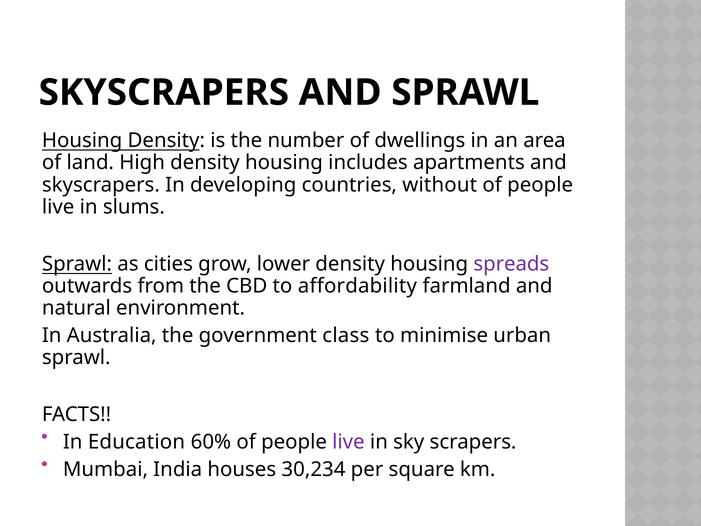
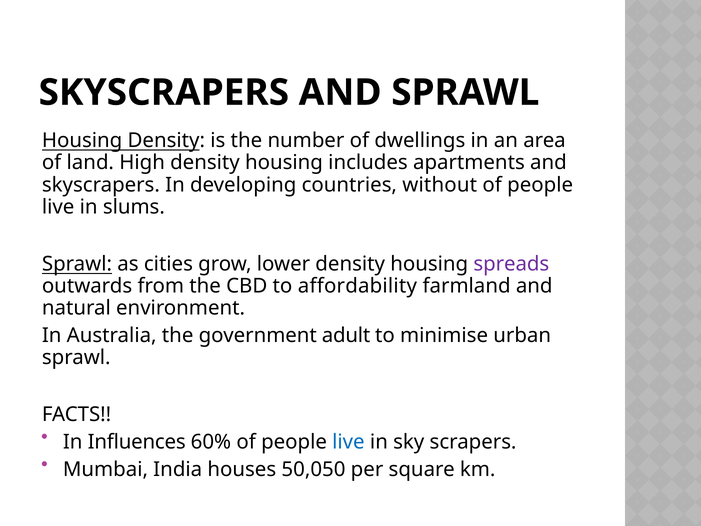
class: class -> adult (346, 335)
Education: Education -> Influences (137, 442)
live colour: purple -> blue (348, 442)
30,234: 30,234 -> 50,050 (313, 469)
